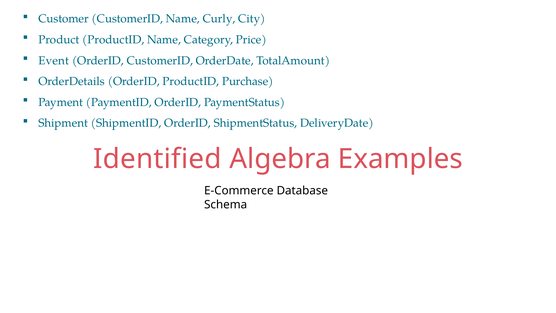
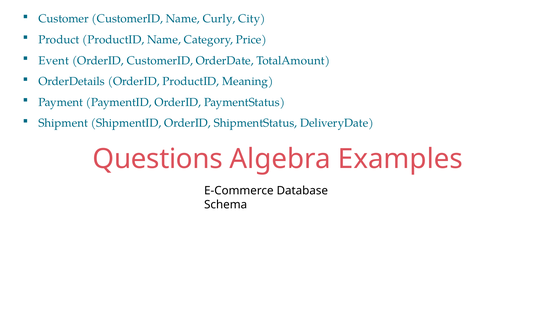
Purchase: Purchase -> Meaning (248, 81)
Identified: Identified -> Questions (158, 159)
